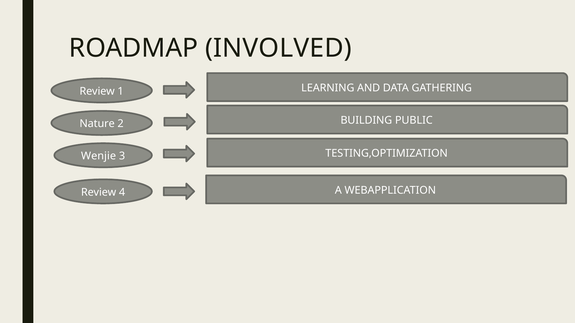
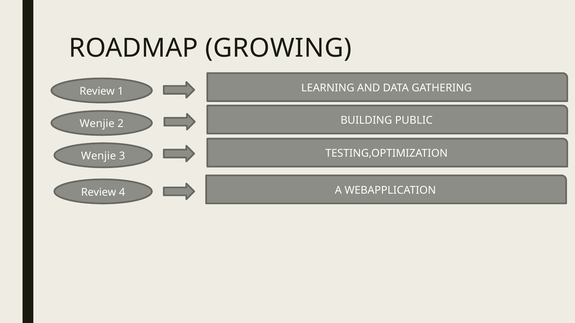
INVOLVED: INVOLVED -> GROWING (278, 48)
Nature: Nature -> Wenjie (97, 124)
